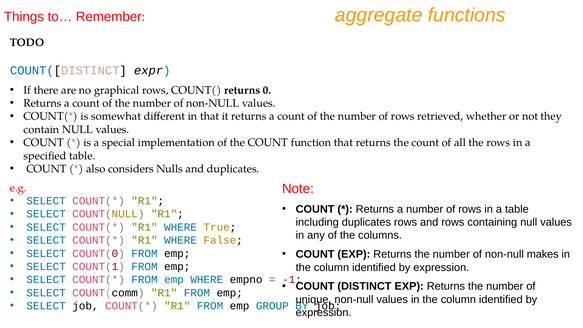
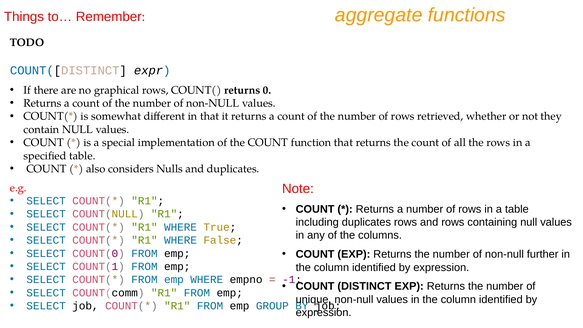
makes: makes -> further (543, 254)
